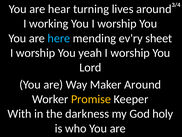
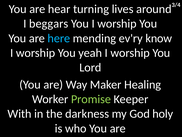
working: working -> beggars (49, 24)
sheet: sheet -> know (159, 38)
Maker Around: Around -> Healing (143, 84)
Promise colour: yellow -> light green (91, 99)
